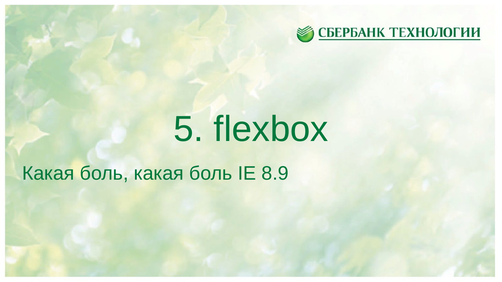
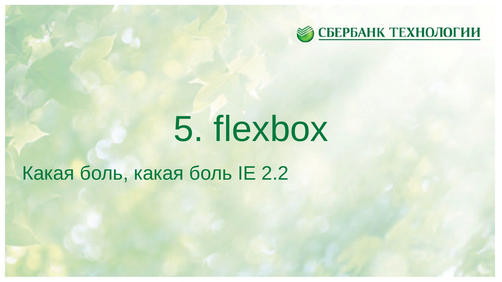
8.9: 8.9 -> 2.2 (275, 174)
